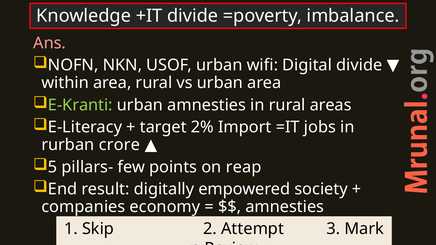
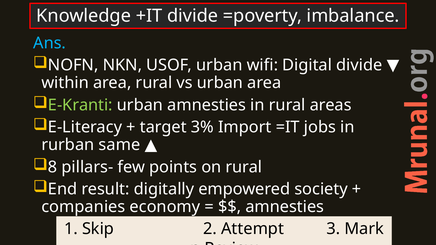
Ans colour: pink -> light blue (50, 43)
2%: 2% -> 3% (202, 127)
crore: crore -> same (119, 145)
5: 5 -> 8 (53, 167)
on reap: reap -> rural (244, 167)
